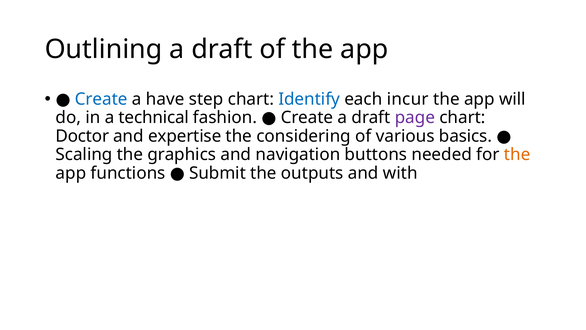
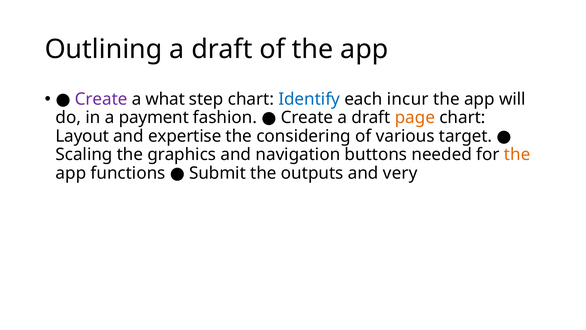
Create colour: blue -> purple (101, 99)
have: have -> what (165, 99)
technical: technical -> payment (154, 118)
page colour: purple -> orange (415, 118)
Doctor: Doctor -> Layout (82, 136)
basics: basics -> target (465, 136)
with: with -> very (400, 173)
